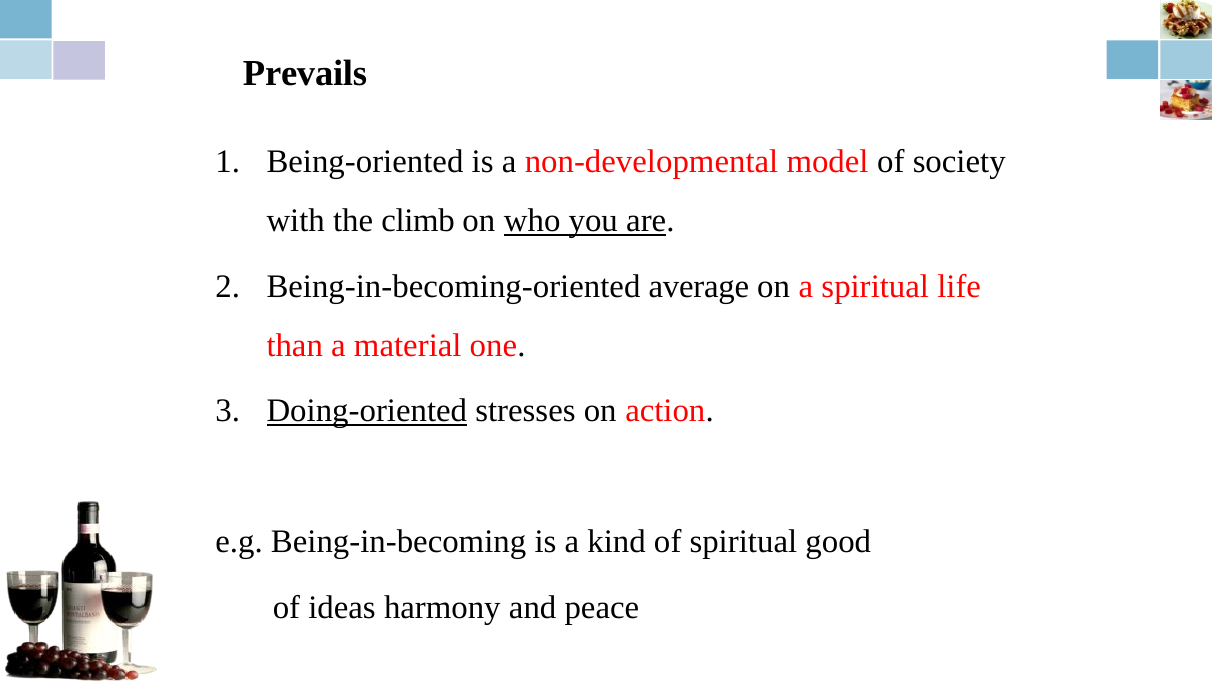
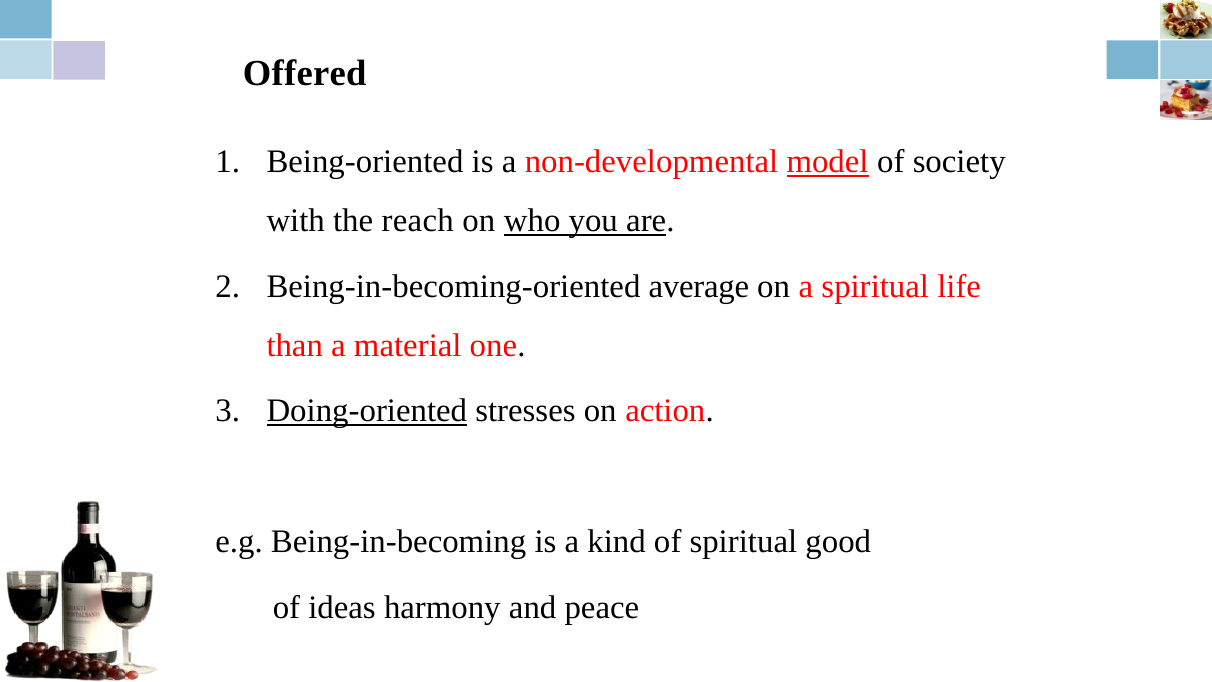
Prevails: Prevails -> Offered (305, 74)
model underline: none -> present (828, 161)
climb: climb -> reach (418, 220)
